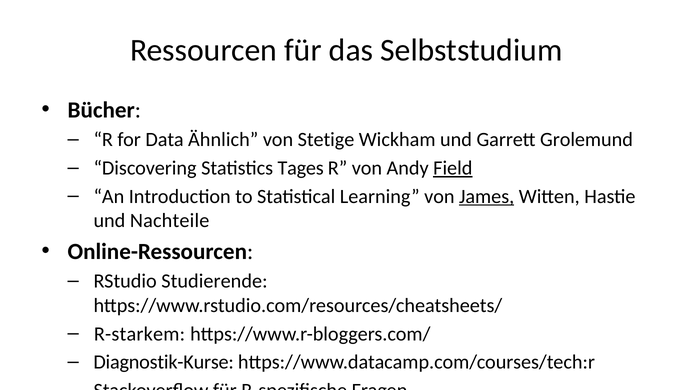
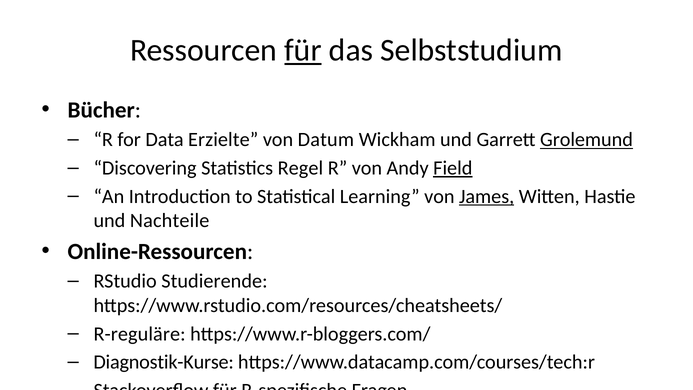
für underline: none -> present (303, 50)
Ähnlich: Ähnlich -> Erzielte (223, 140)
Stetige: Stetige -> Datum (326, 140)
Grolemund underline: none -> present (586, 140)
Tages: Tages -> Regel (300, 168)
R-starkem: R-starkem -> R-reguläre (140, 334)
